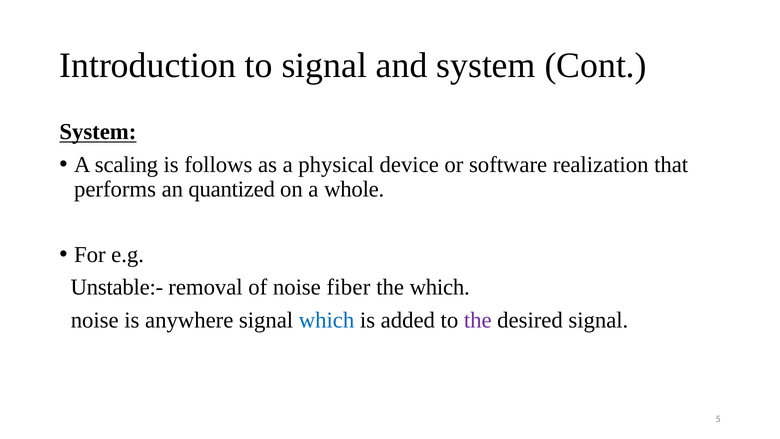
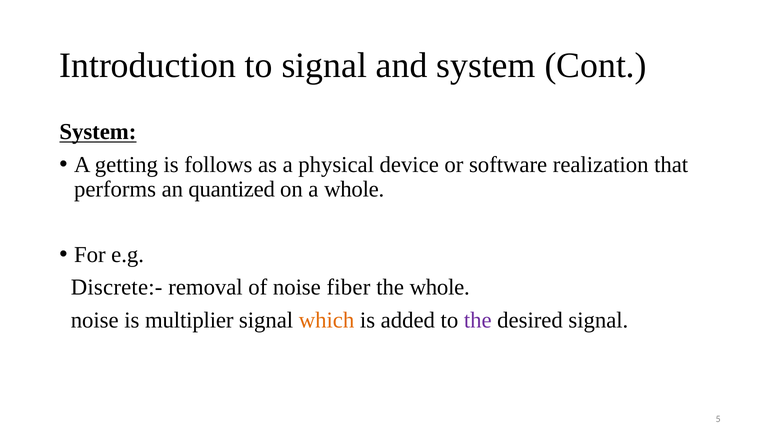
scaling: scaling -> getting (126, 165)
Unstable:-: Unstable:- -> Discrete:- (117, 287)
the which: which -> whole (440, 287)
anywhere: anywhere -> multiplier (189, 320)
which colour: blue -> orange (327, 320)
